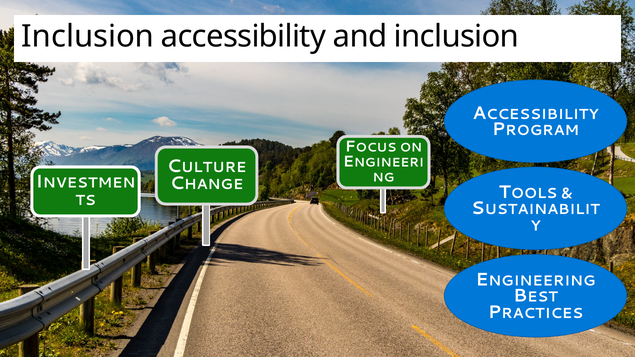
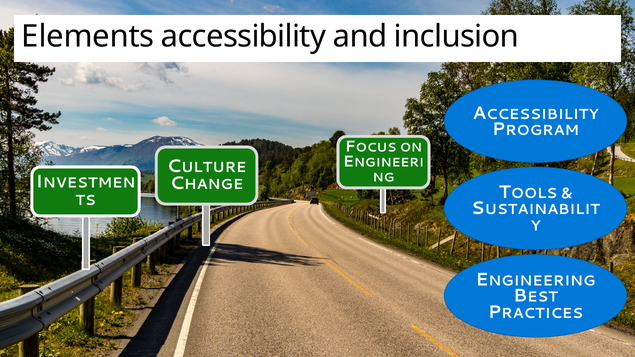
Inclusion: Inclusion -> Elements (88, 36)
